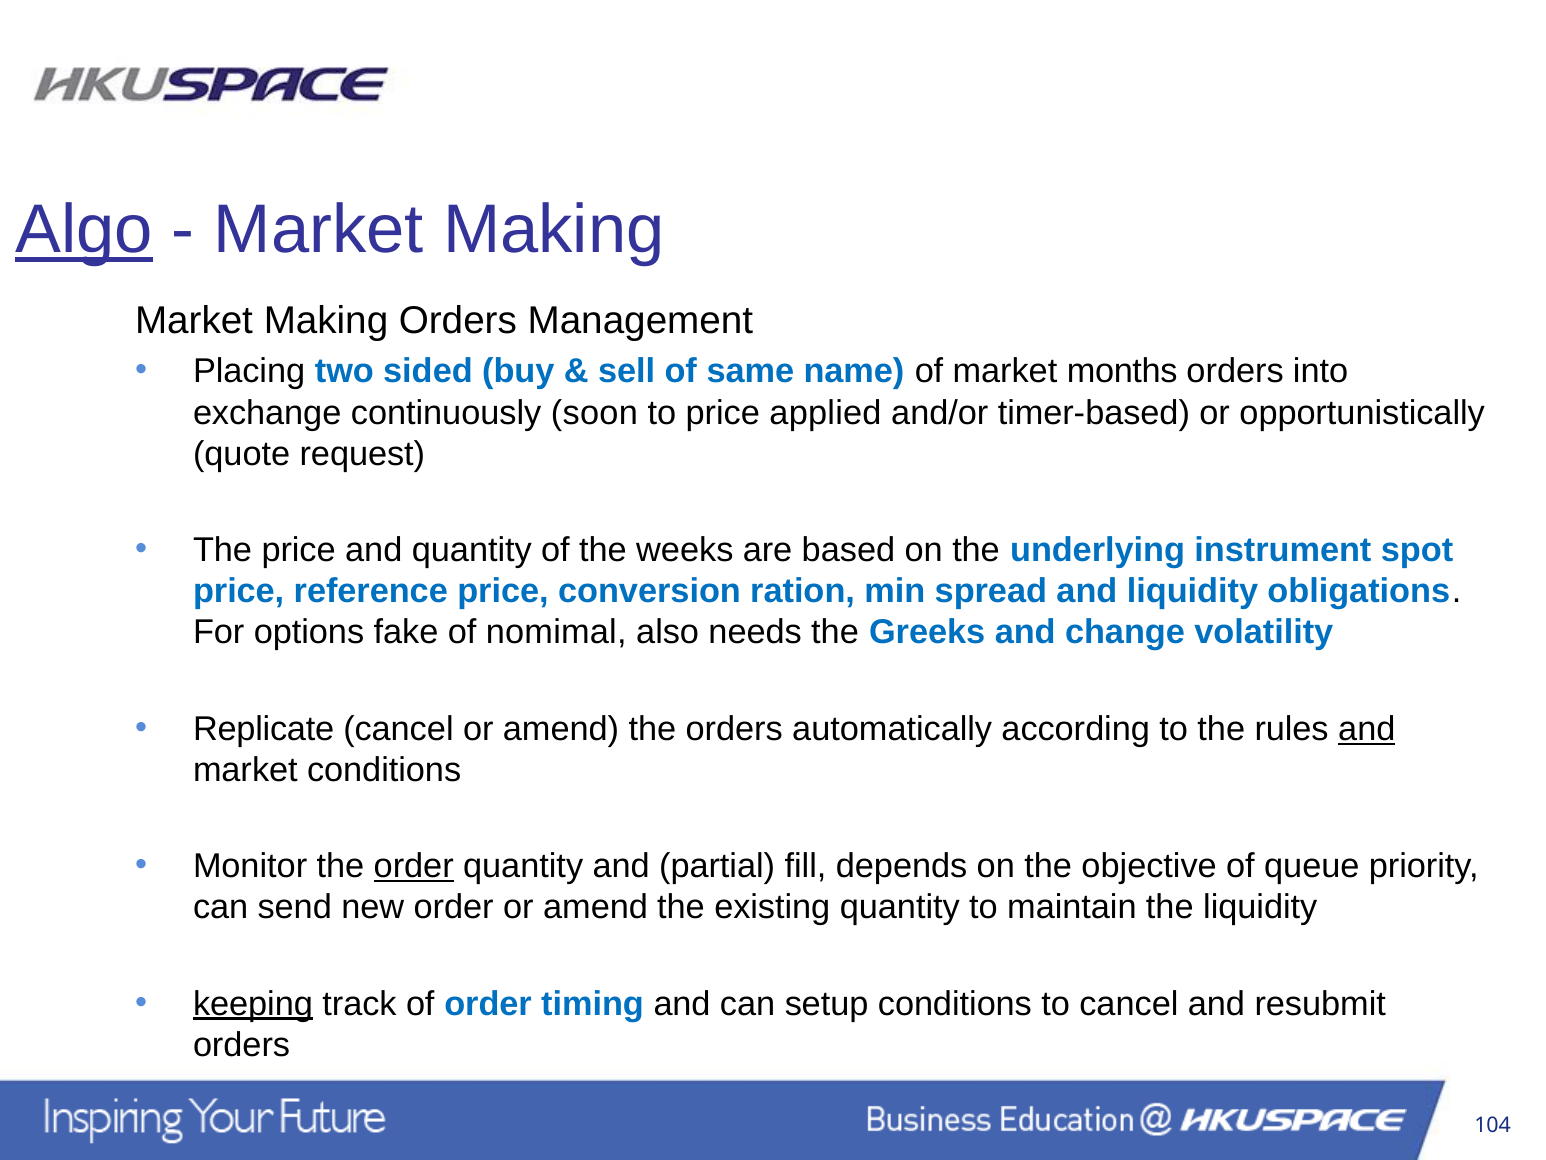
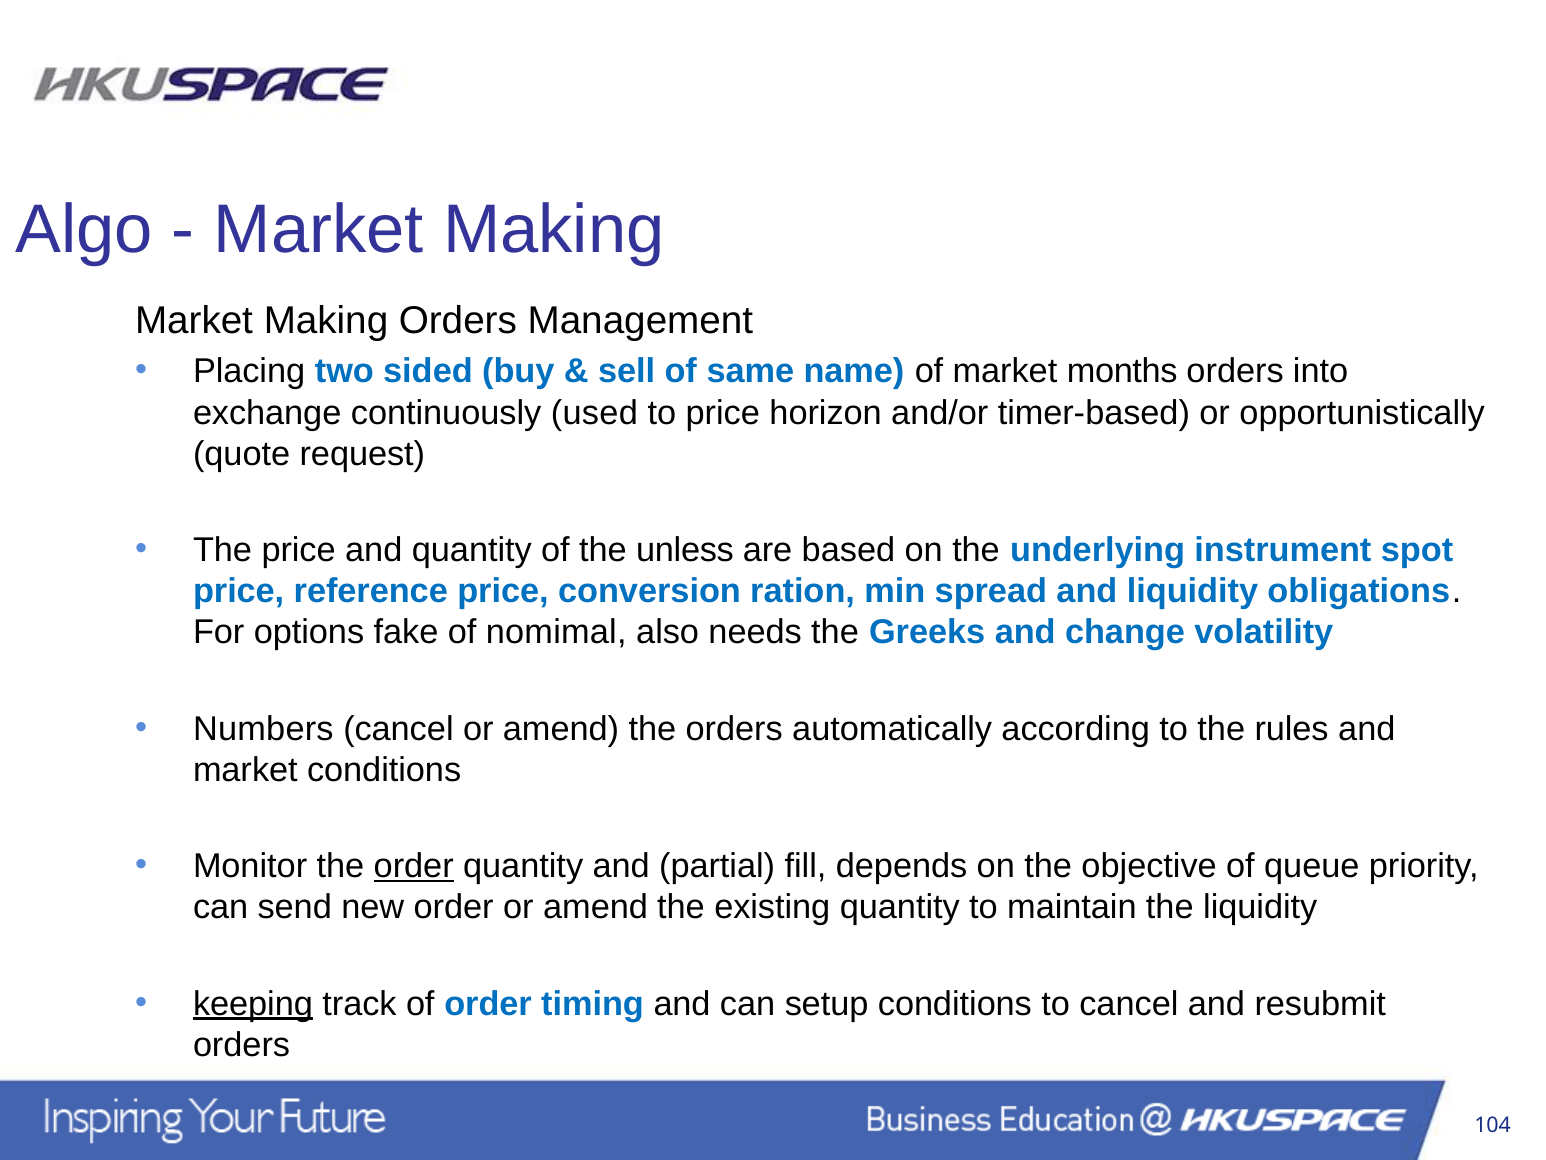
Algo underline: present -> none (84, 230)
soon: soon -> used (594, 413)
applied: applied -> horizon (826, 413)
weeks: weeks -> unless (685, 550)
Replicate: Replicate -> Numbers (263, 729)
and underline: present -> none (1367, 729)
